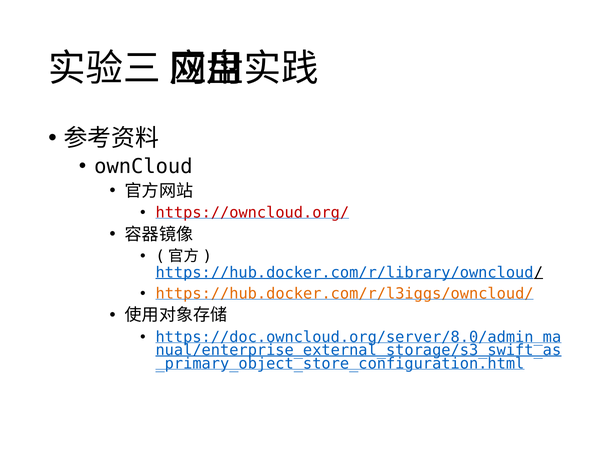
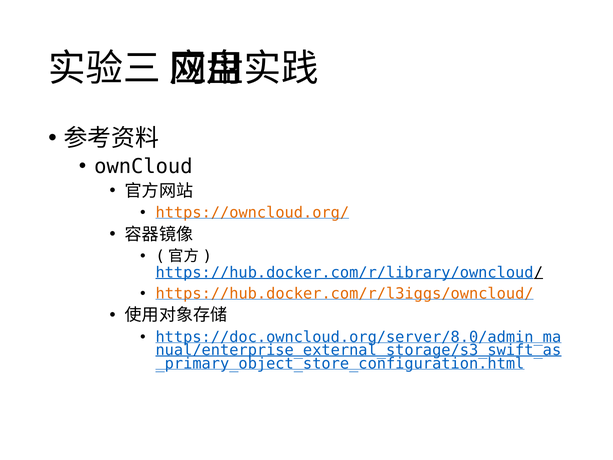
https://owncloud.org/ colour: red -> orange (252, 213)
